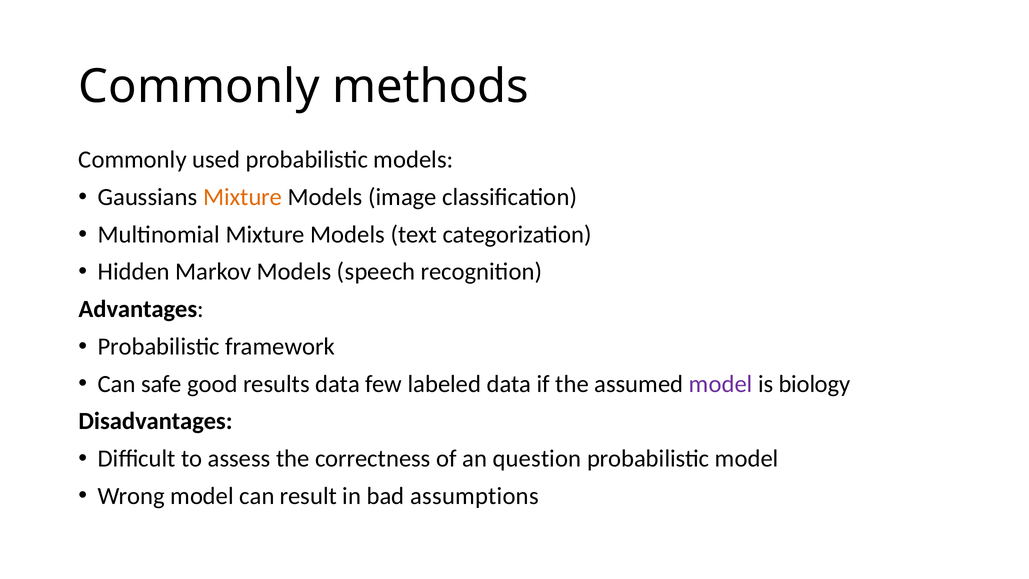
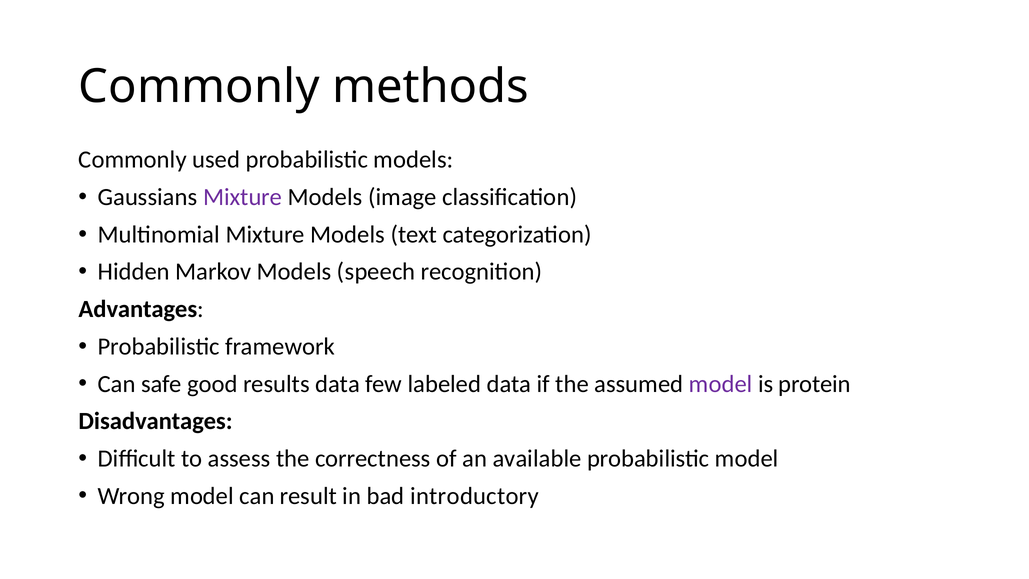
Mixture colour: orange -> purple (243, 197)
biology: biology -> protein (814, 384)
question: question -> available (537, 458)
assumptions: assumptions -> introductory (475, 496)
